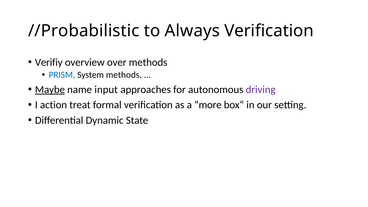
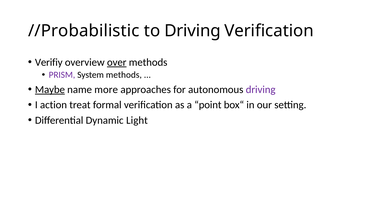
to Always: Always -> Driving (192, 31)
over underline: none -> present (117, 62)
PRISM colour: blue -> purple (62, 75)
input: input -> more (106, 89)
more: more -> point (208, 105)
State: State -> Light (137, 120)
